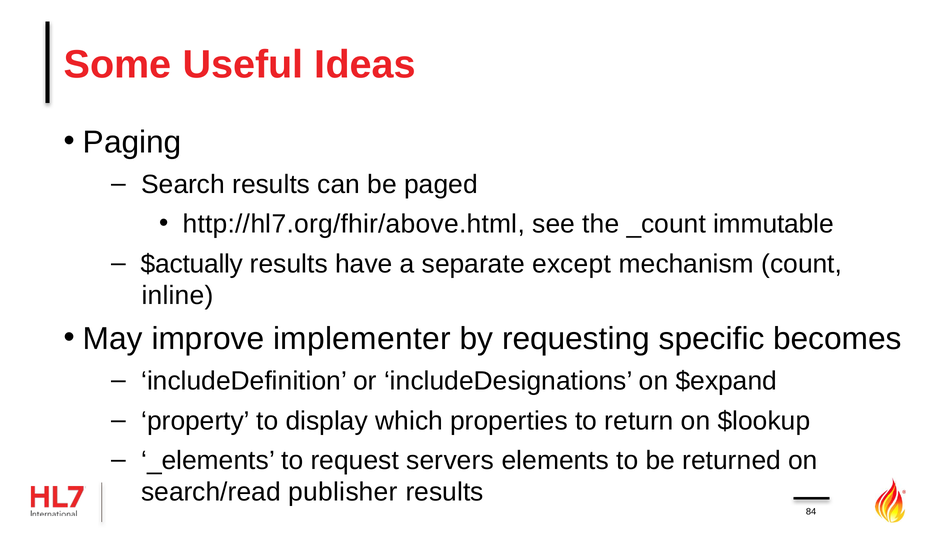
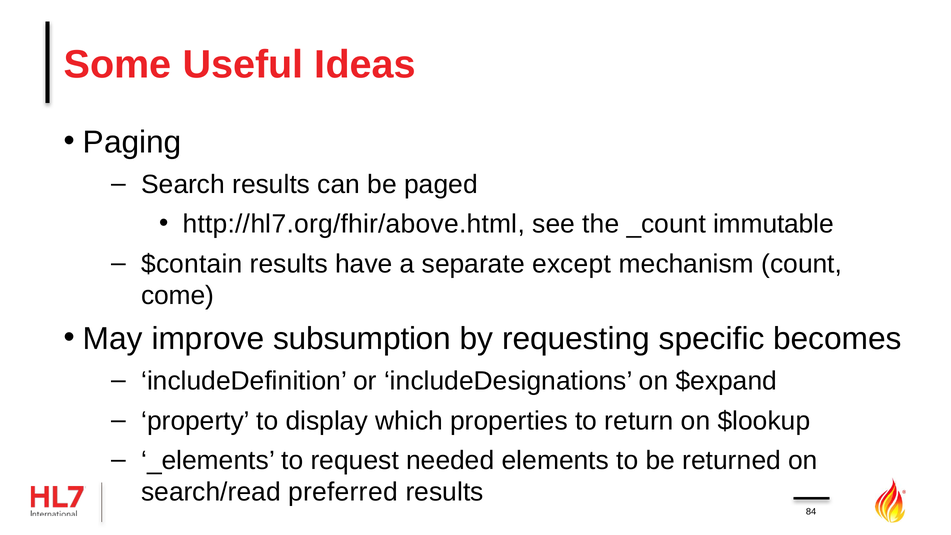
$actually: $actually -> $contain (192, 264)
inline: inline -> come (178, 295)
implementer: implementer -> subsumption (362, 339)
servers: servers -> needed (450, 460)
publisher: publisher -> preferred (343, 492)
